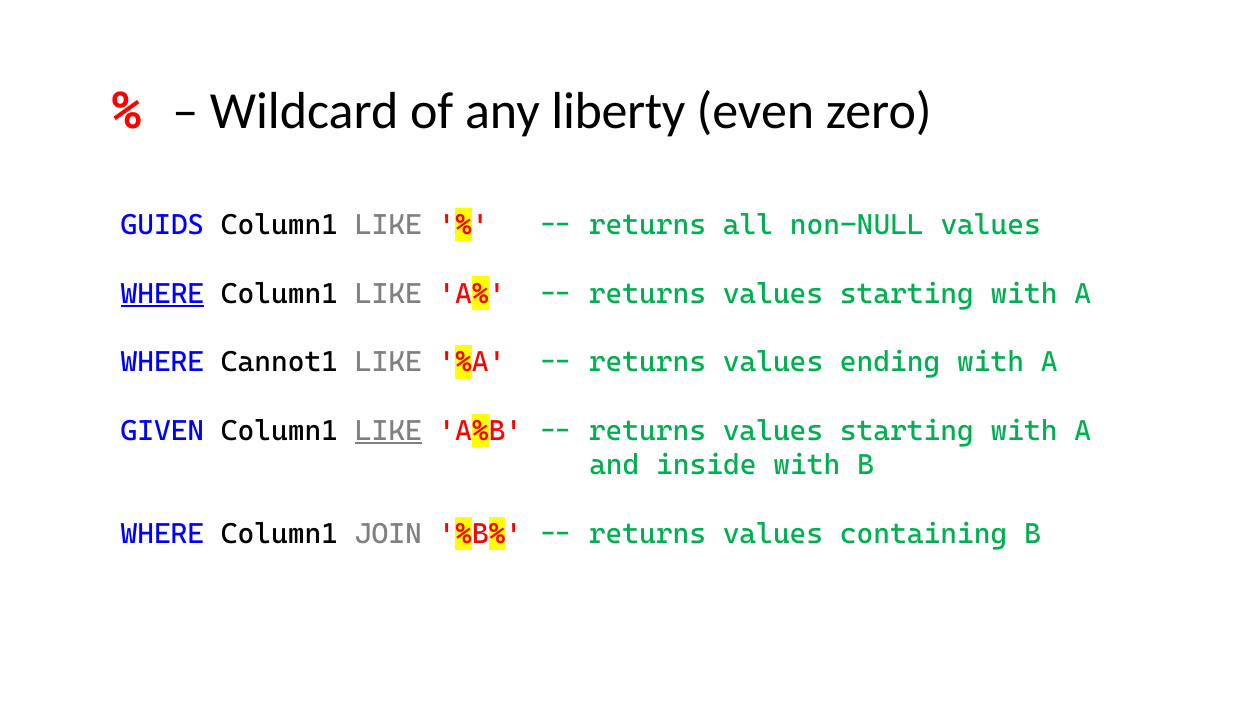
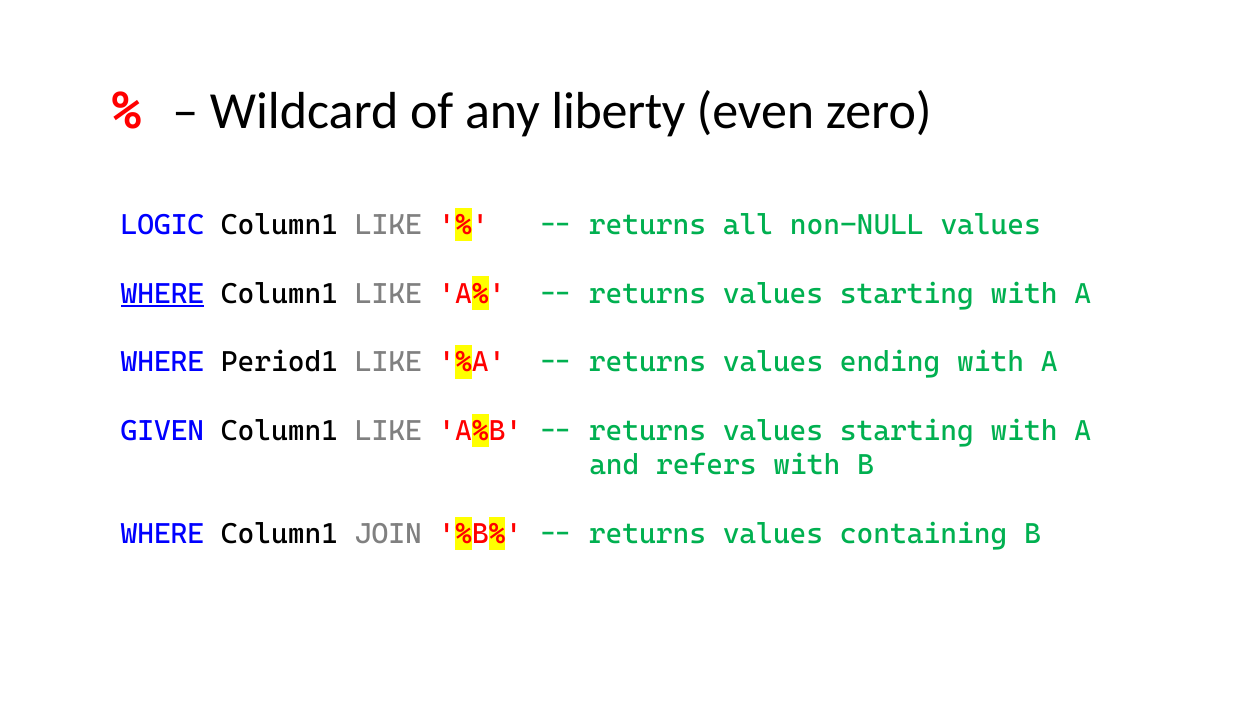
GUIDS: GUIDS -> LOGIC (162, 225)
Cannot1: Cannot1 -> Period1 (280, 362)
LIKE underline: present -> none (388, 431)
inside: inside -> refers (706, 465)
